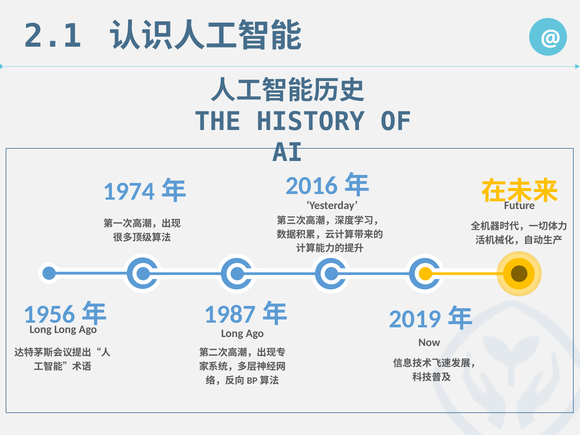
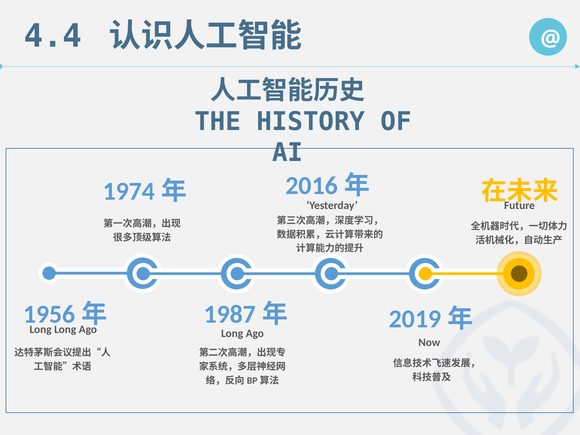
2.1: 2.1 -> 4.4 (53, 36)
